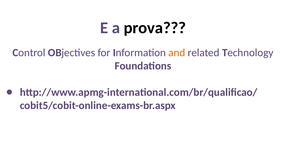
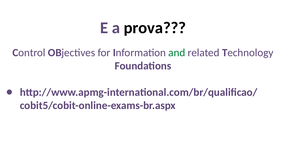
and colour: orange -> green (177, 53)
